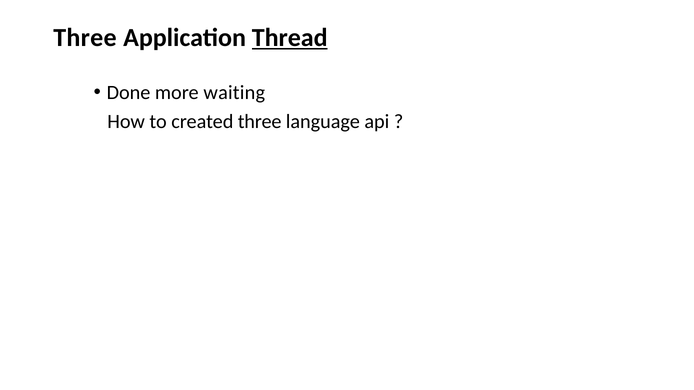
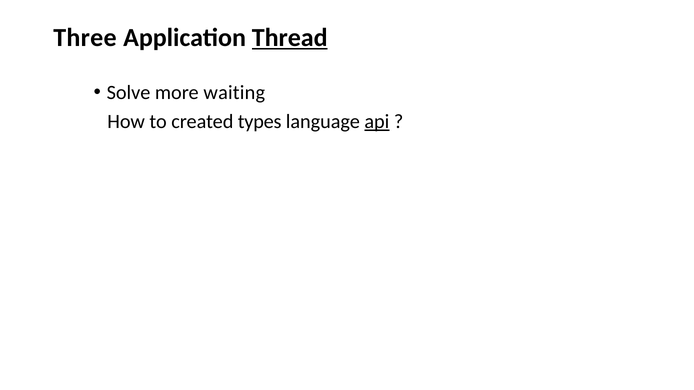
Done: Done -> Solve (129, 93)
created three: three -> types (260, 122)
api underline: none -> present (377, 122)
